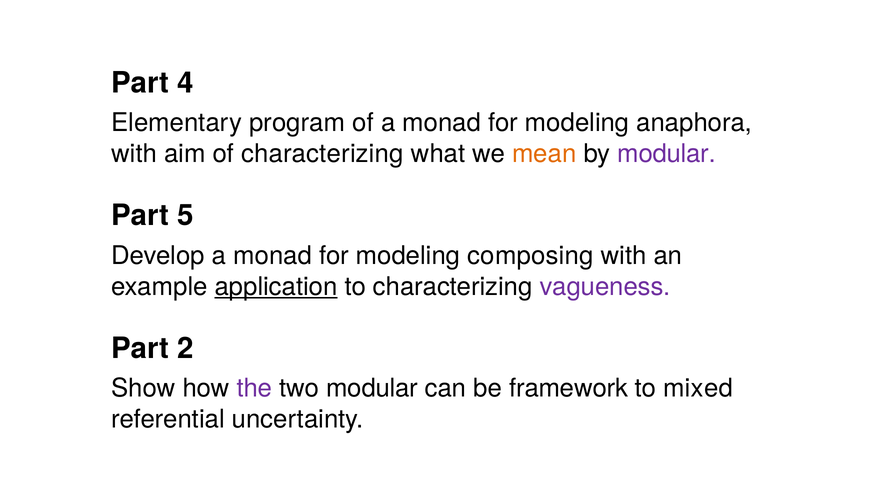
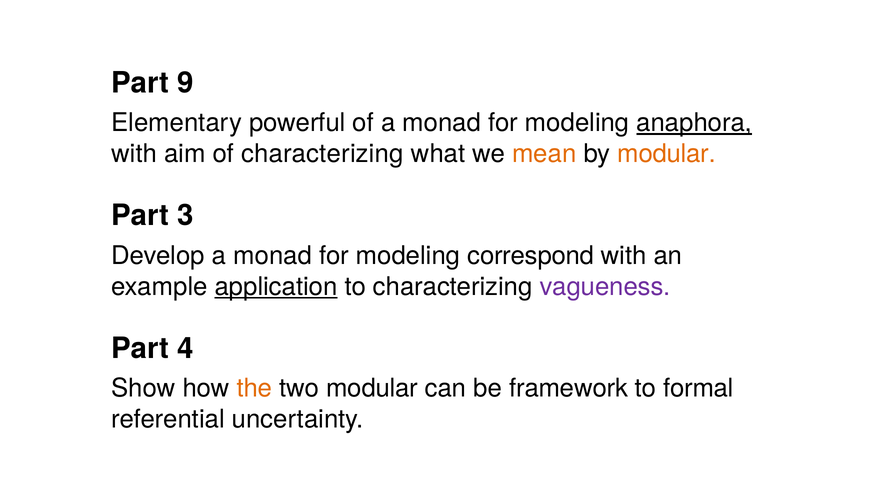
4: 4 -> 9 (185, 83)
program: program -> powerful (297, 123)
anaphora underline: none -> present (694, 123)
modular colour: purple -> orange (667, 154)
5: 5 -> 3 (185, 216)
composing: composing -> correspond (531, 255)
2: 2 -> 4 (185, 348)
the colour: purple -> orange (254, 388)
mixed: mixed -> formal (698, 388)
